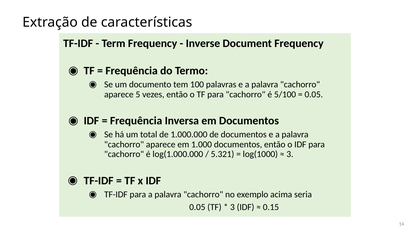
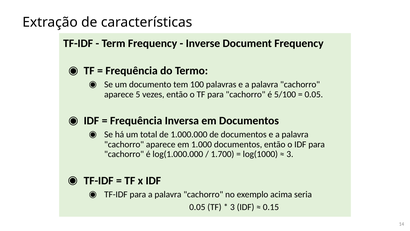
5.321: 5.321 -> 1.700 (223, 154)
